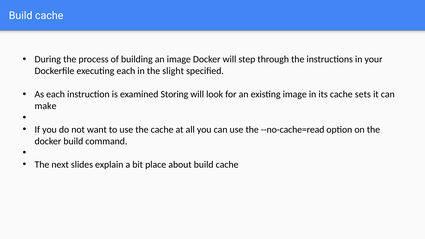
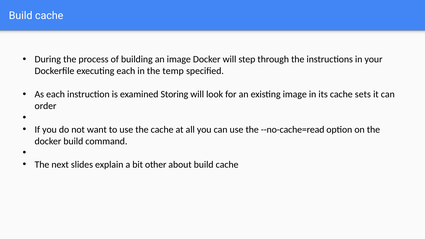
slight: slight -> temp (173, 71)
make: make -> order (46, 106)
place: place -> other (156, 165)
